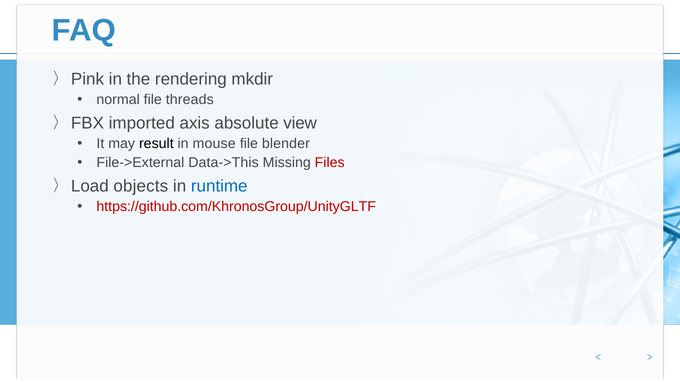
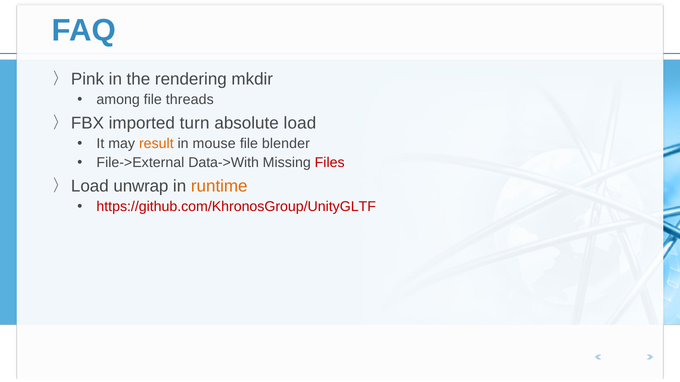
normal: normal -> among (118, 100)
axis: axis -> turn (195, 123)
view: view -> load (300, 123)
result colour: black -> orange (156, 144)
Data->This: Data->This -> Data->With (224, 163)
objects: objects -> unwrap (141, 187)
runtime colour: blue -> orange (219, 187)
